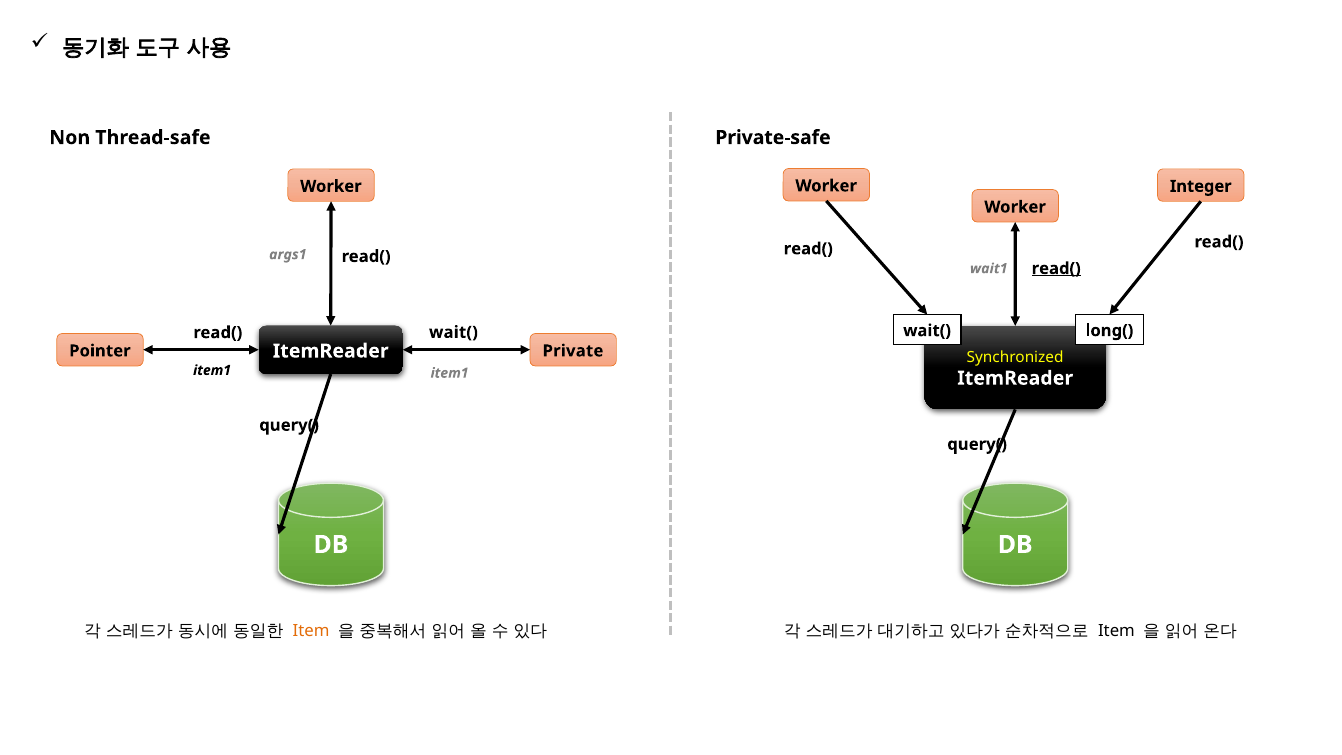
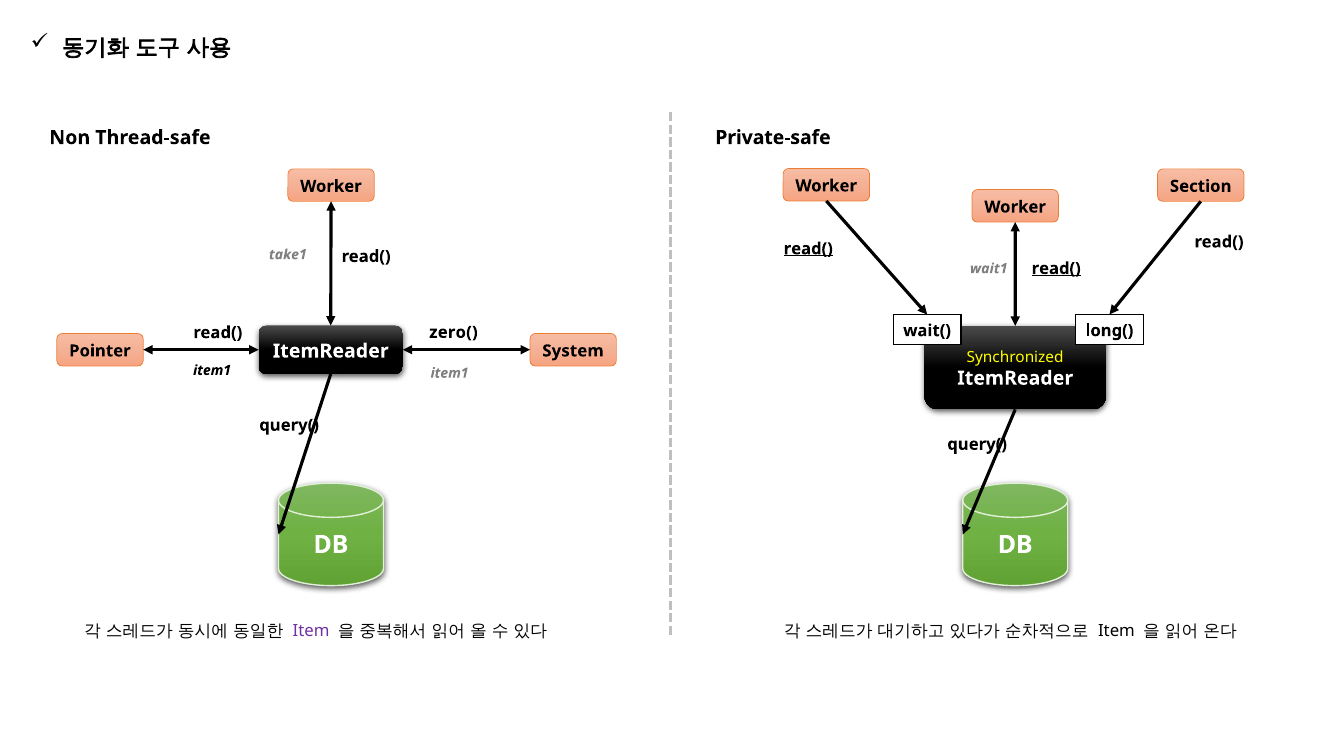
Integer: Integer -> Section (1201, 186)
read( underline: none -> present (808, 249)
args1: args1 -> take1 (288, 255)
read( wait(: wait( -> zero( (453, 332)
Private: Private -> System (573, 351)
Item colour: orange -> purple (311, 631)
